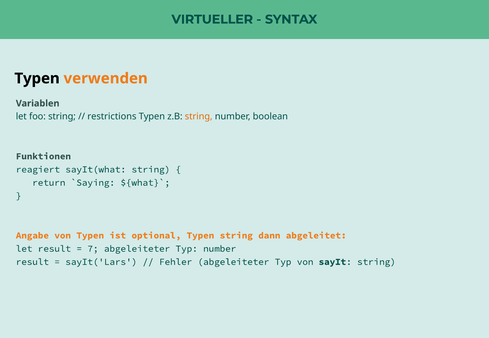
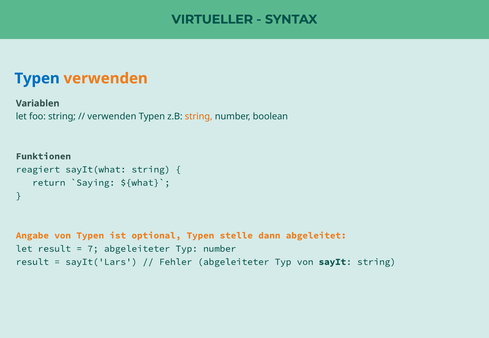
Typen colour: black -> blue (37, 79)
restrictions: restrictions -> verwenden (112, 117)
Typen string: string -> stelle (236, 236)
